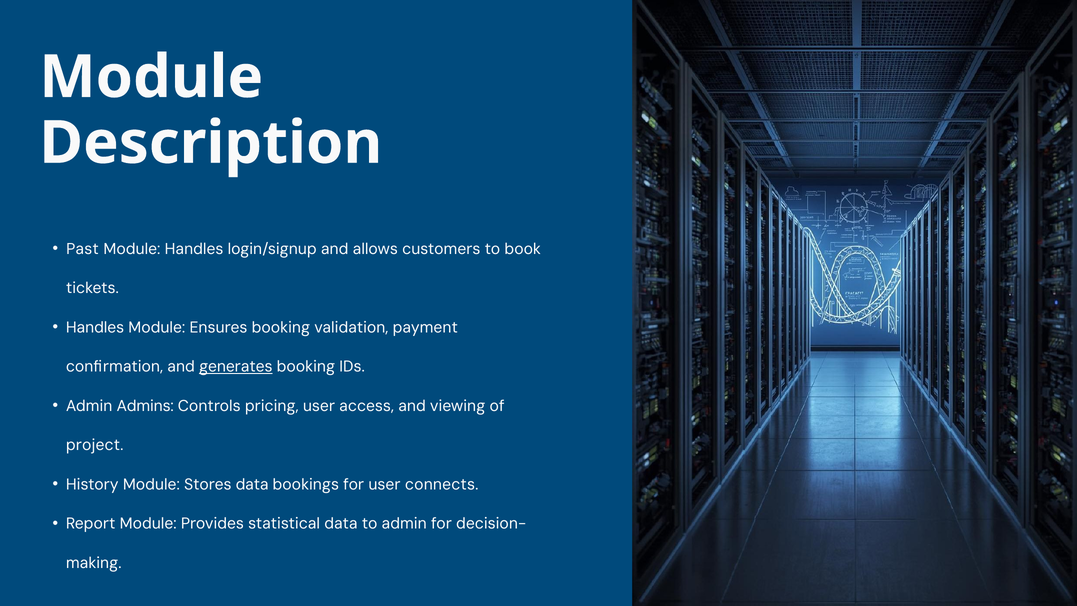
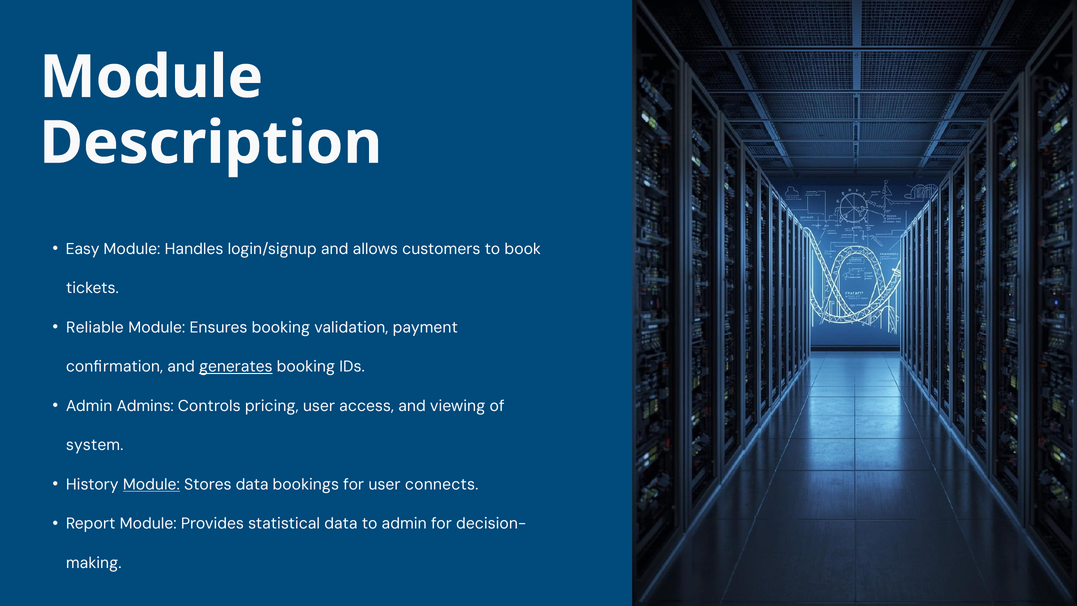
Past: Past -> Easy (83, 249)
Handles: Handles -> Reliable (95, 327)
project: project -> system (95, 445)
Module underline: none -> present (151, 484)
